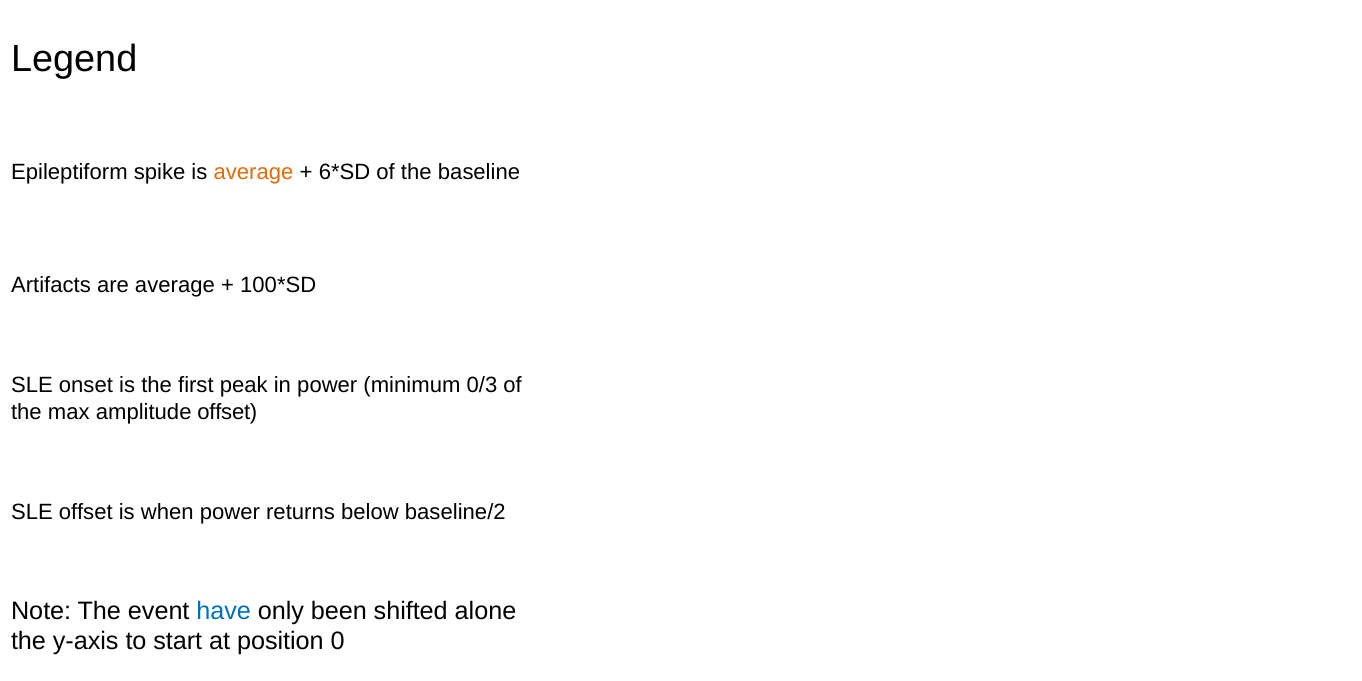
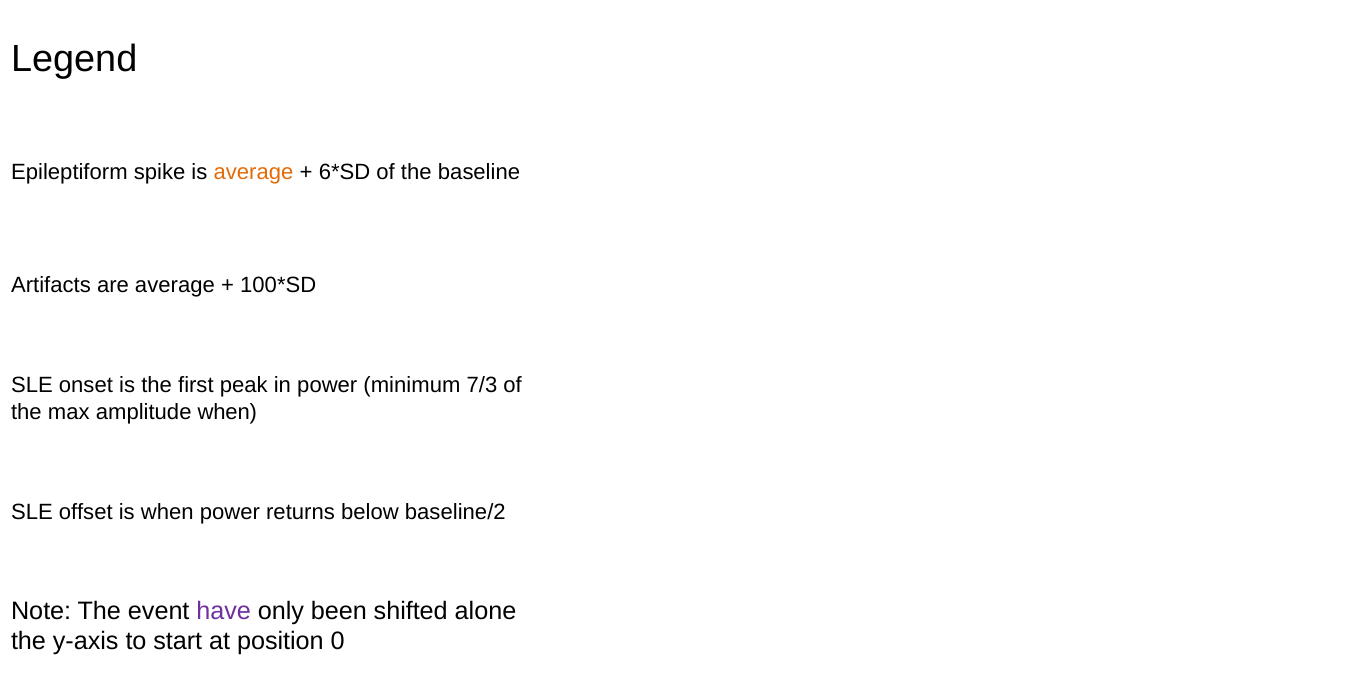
0/3: 0/3 -> 7/3 (482, 385)
amplitude offset: offset -> when (227, 412)
have colour: blue -> purple (224, 611)
